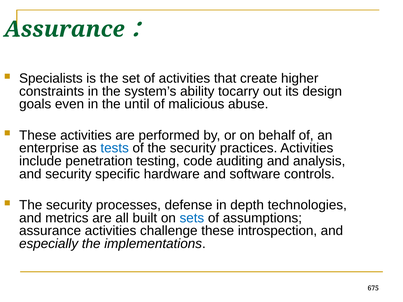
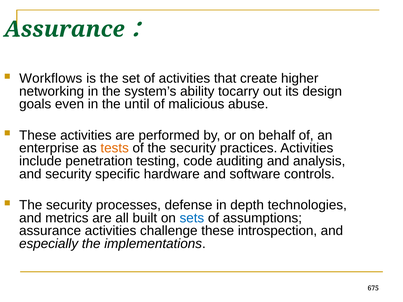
Specialists: Specialists -> Workflows (51, 78)
constraints: constraints -> networking (52, 91)
tests colour: blue -> orange (115, 148)
